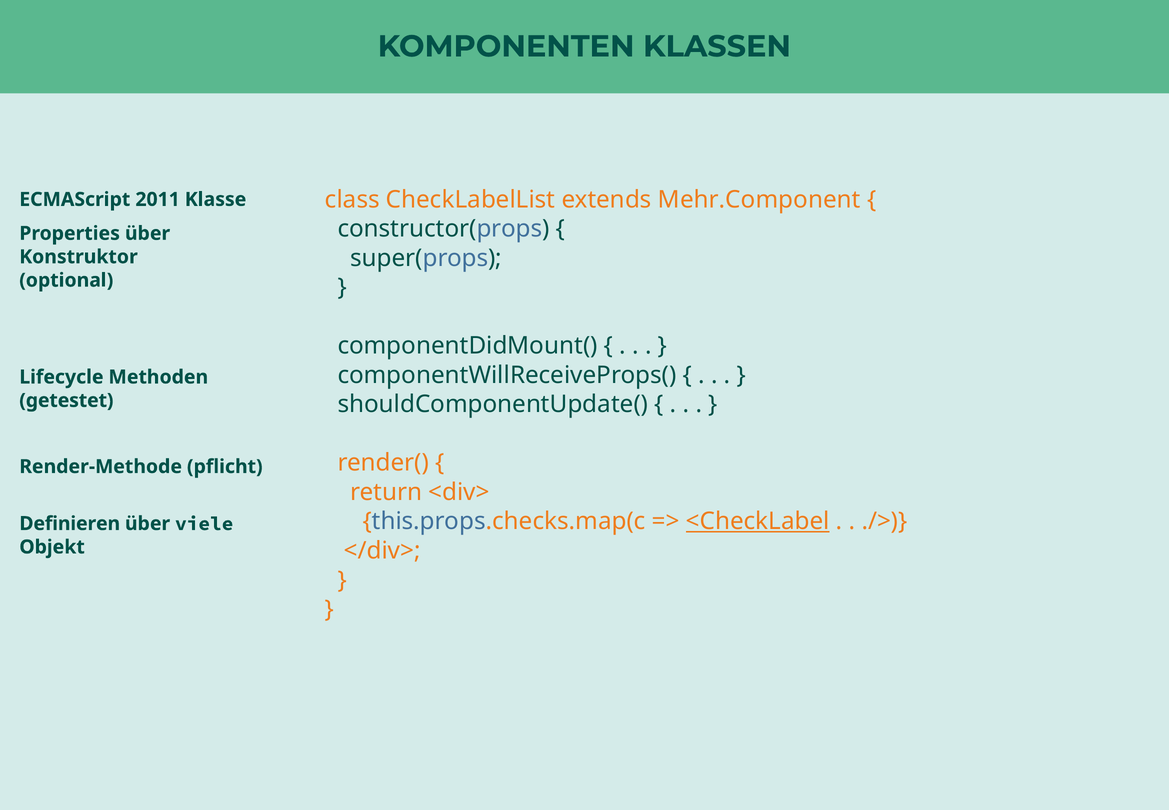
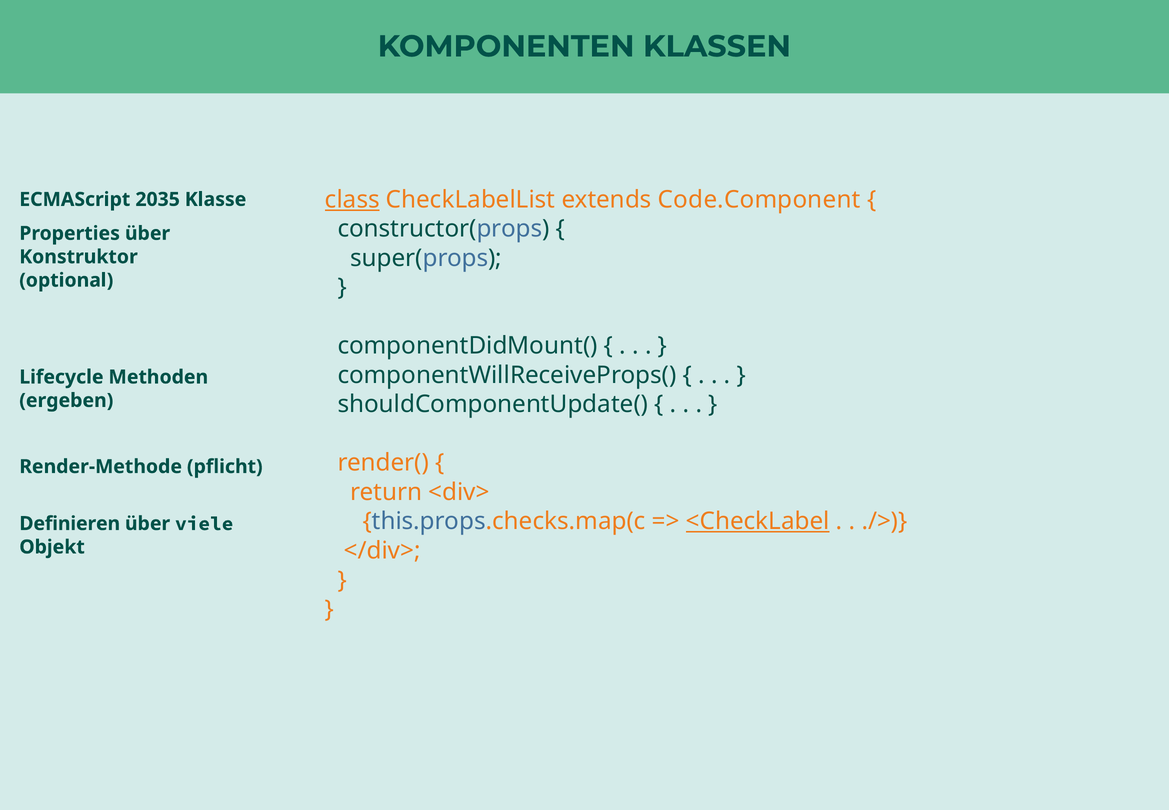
class underline: none -> present (352, 200)
Mehr.Component: Mehr.Component -> Code.Component (759, 200)
2011: 2011 -> 2035 (158, 199)
getestet: getestet -> ergeben (66, 400)
